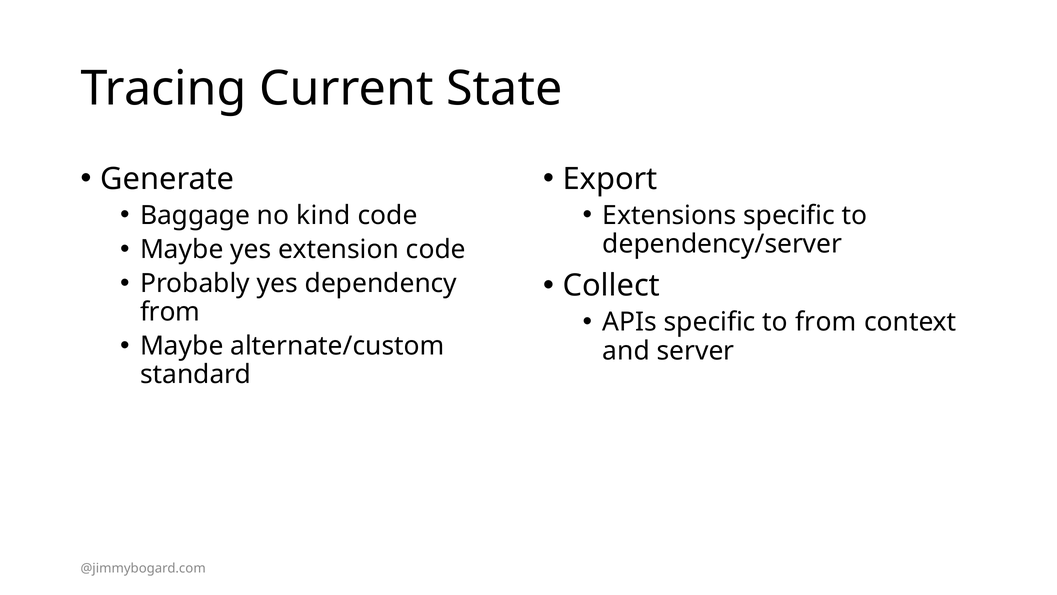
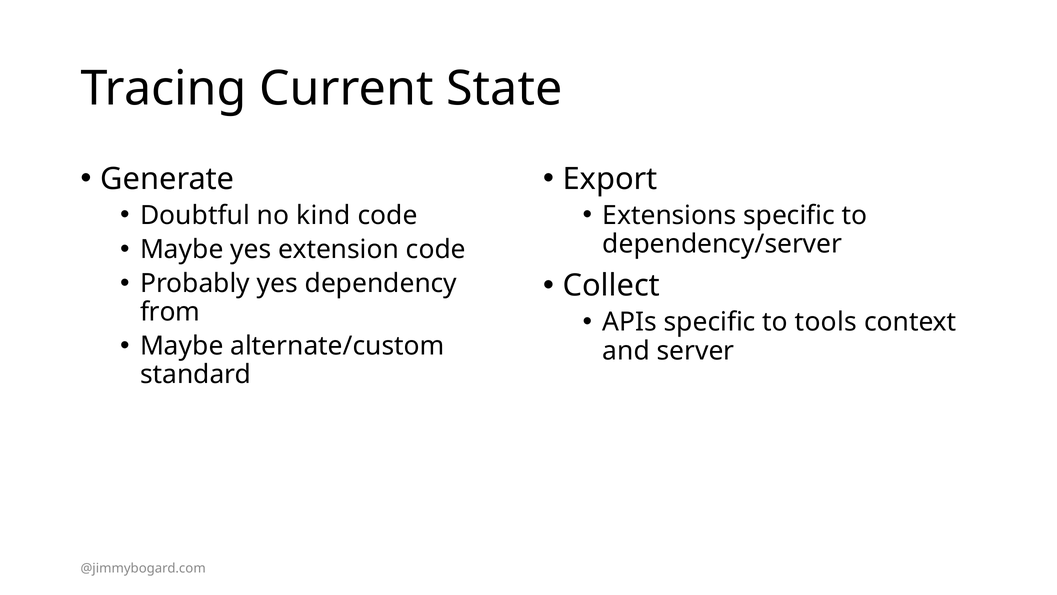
Baggage: Baggage -> Doubtful (195, 215)
to from: from -> tools (826, 322)
